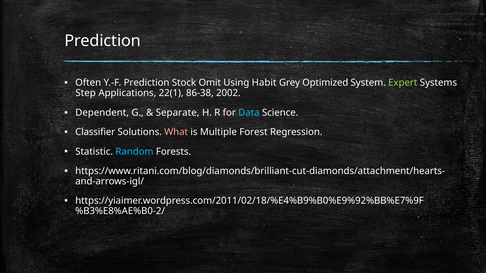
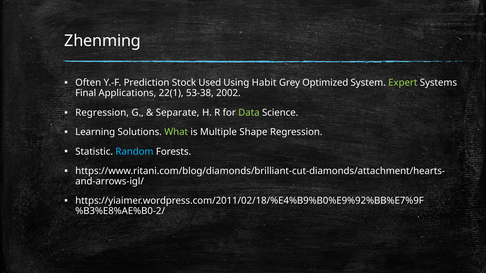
Prediction: Prediction -> Zhenming (103, 41)
Omit: Omit -> Used (210, 83)
Step: Step -> Final (86, 93)
86-38: 86-38 -> 53-38 (200, 93)
Dependent: Dependent -> Regression (102, 113)
Data colour: light blue -> light green (249, 113)
Classifier: Classifier -> Learning (95, 132)
What colour: pink -> light green (176, 132)
Forest: Forest -> Shape (253, 132)
